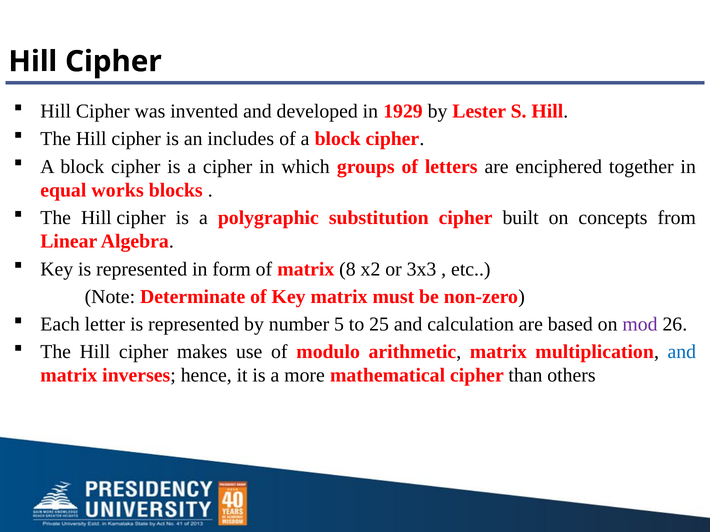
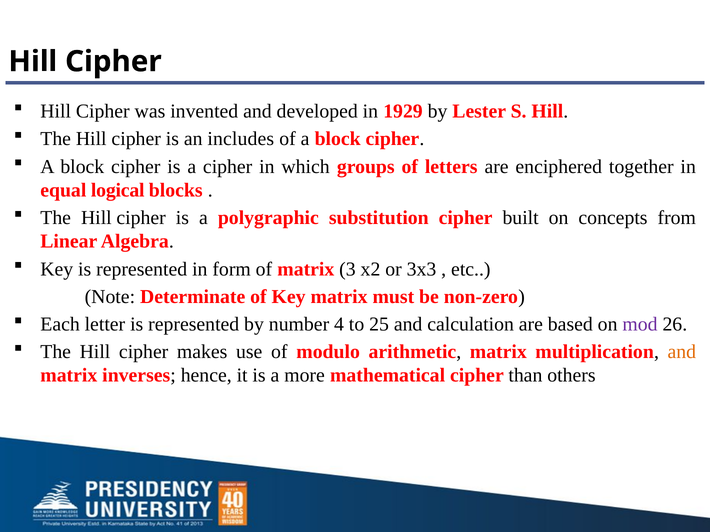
works: works -> logical (118, 190)
8: 8 -> 3 (347, 269)
5: 5 -> 4 (339, 325)
and colour: blue -> orange (682, 352)
